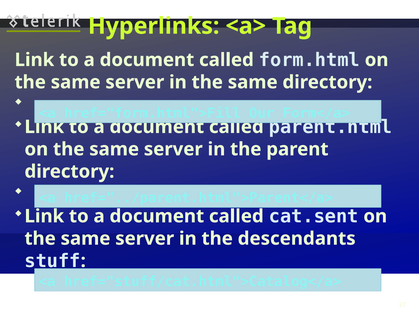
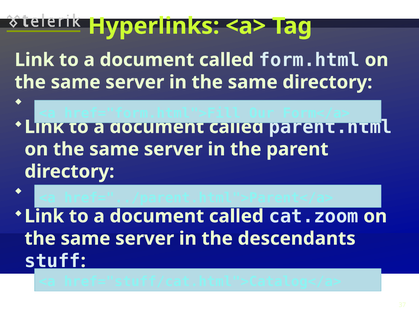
cat.sent: cat.sent -> cat.zoom (314, 216)
